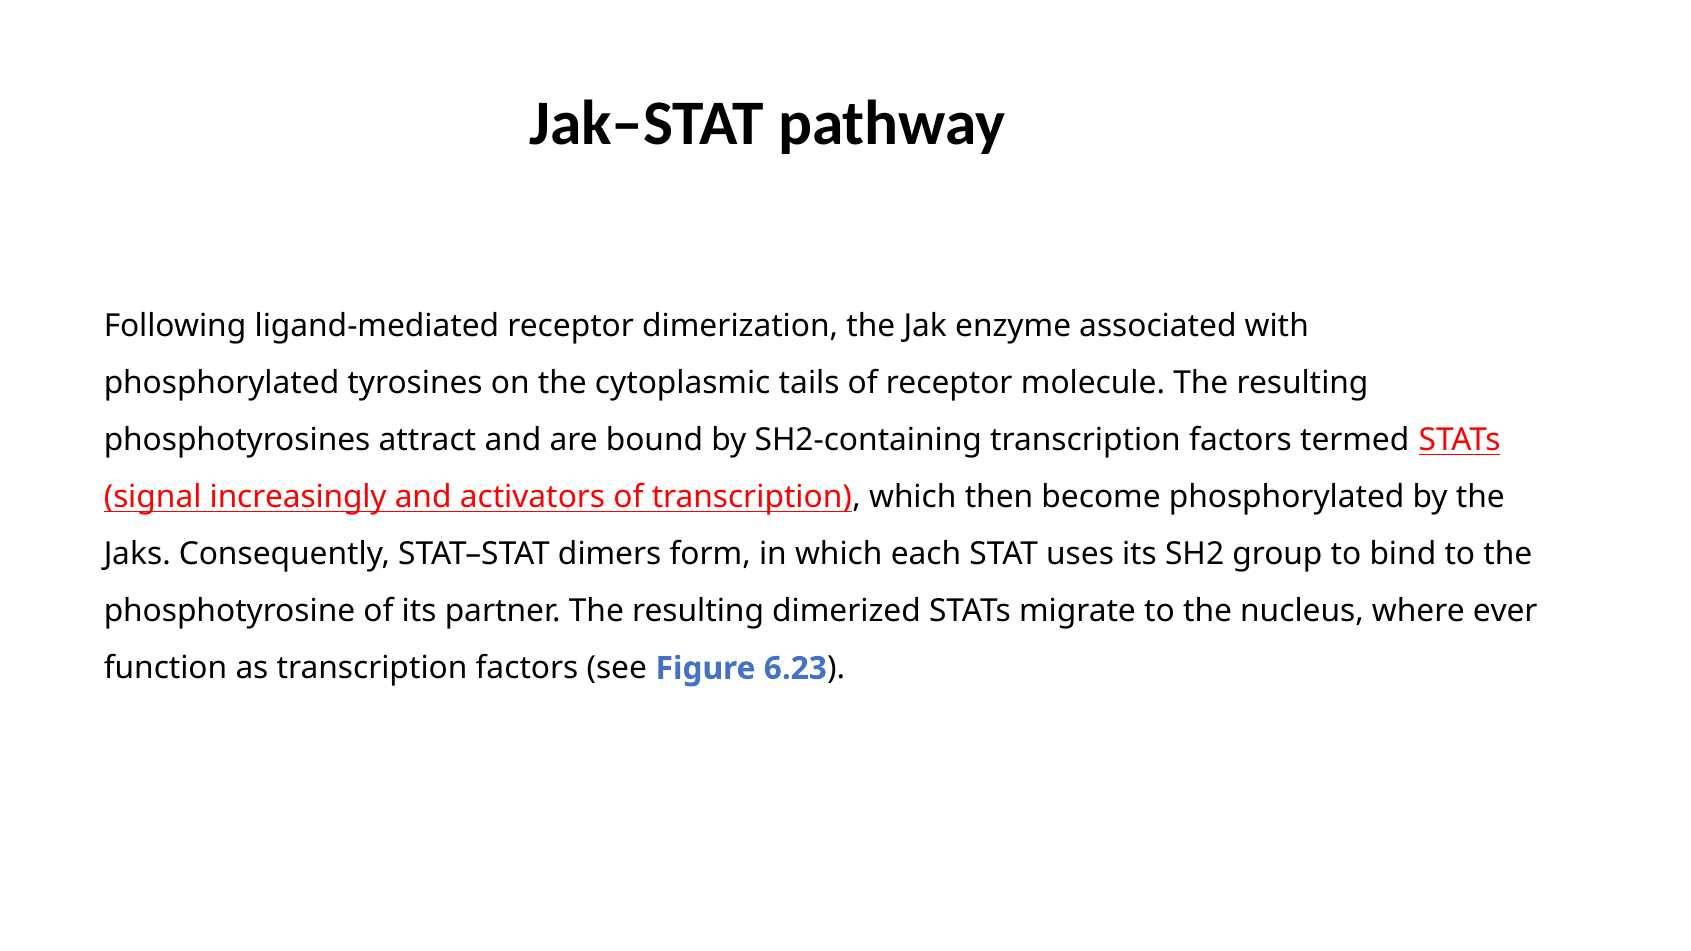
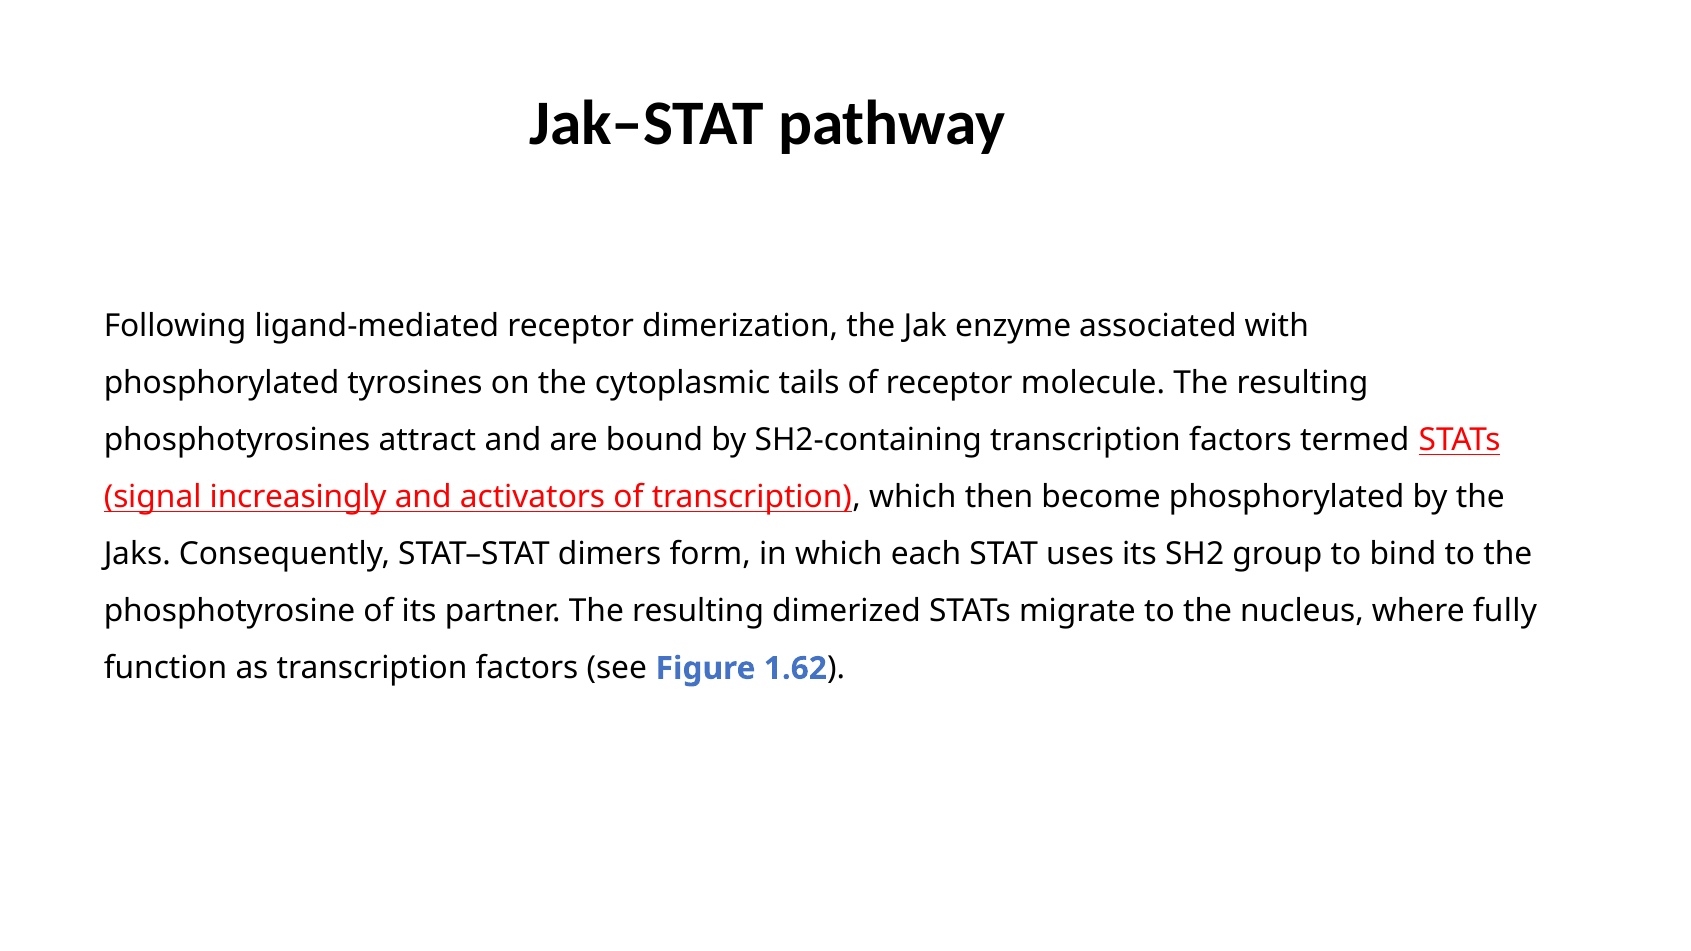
ever: ever -> fully (1505, 611)
6.23: 6.23 -> 1.62 (795, 668)
